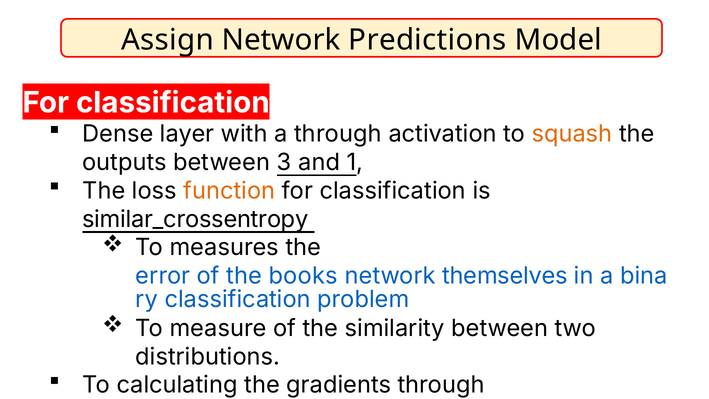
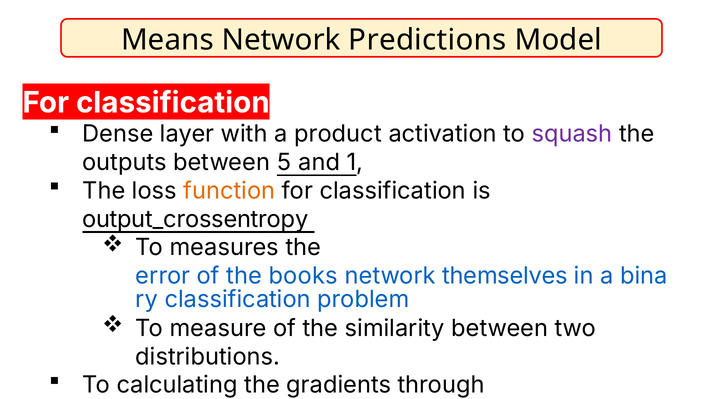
Assign: Assign -> Means (168, 40)
a through: through -> product (338, 134)
squash colour: orange -> purple (572, 134)
3: 3 -> 5 (284, 162)
similar_crossentropy: similar_crossentropy -> output_crossentropy (195, 219)
